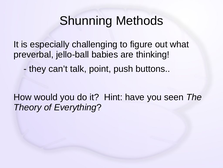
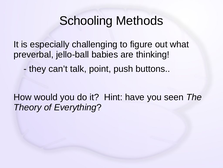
Shunning: Shunning -> Schooling (86, 21)
